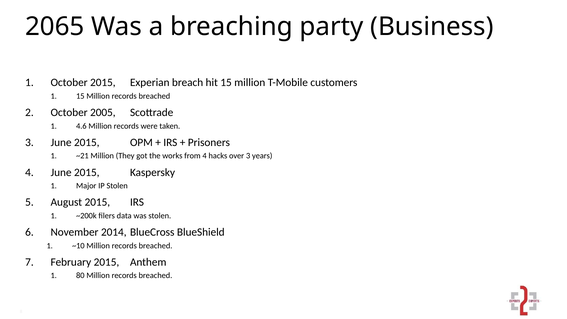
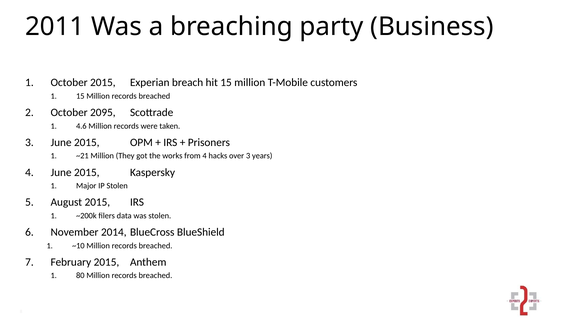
2065: 2065 -> 2011 (55, 26)
2005: 2005 -> 2095 (103, 112)
